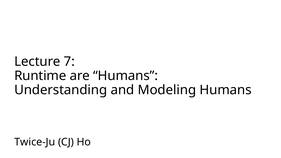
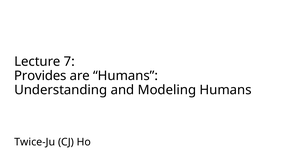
Runtime: Runtime -> Provides (40, 76)
